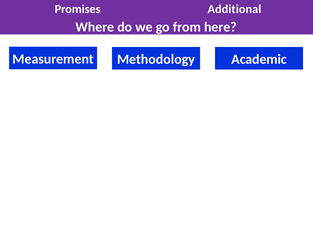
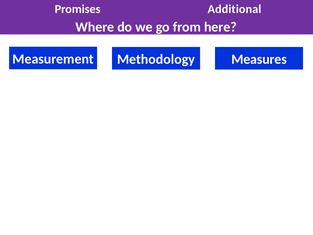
Academic: Academic -> Measures (259, 59)
